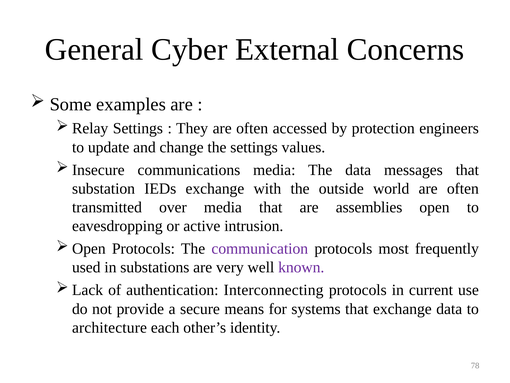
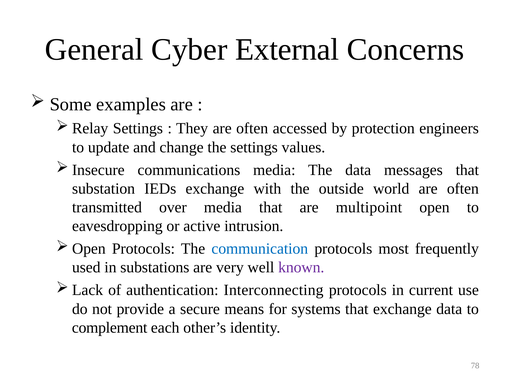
assemblies: assemblies -> multipoint (369, 207)
communication colour: purple -> blue (260, 248)
architecture: architecture -> complement (110, 327)
